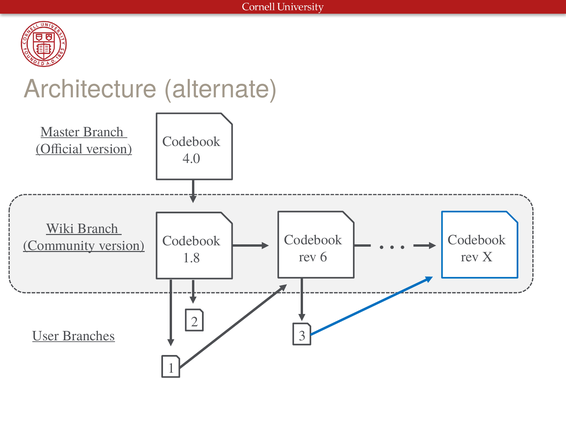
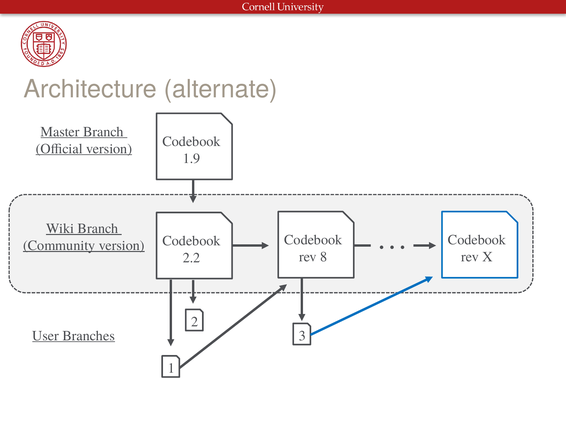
4.0: 4.0 -> 1.9 (192, 158)
6: 6 -> 8 (324, 257)
1.8: 1.8 -> 2.2 (192, 257)
